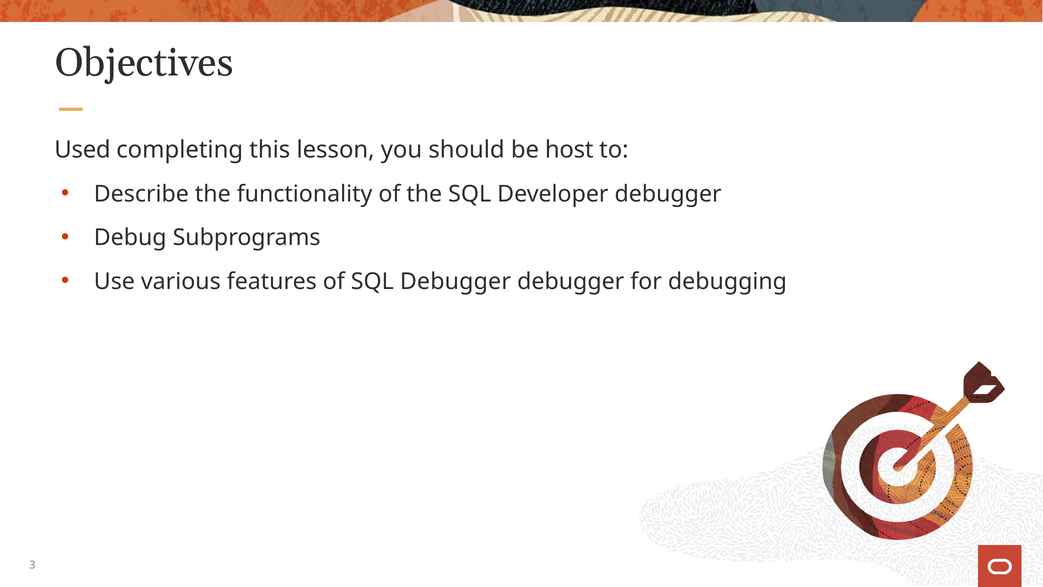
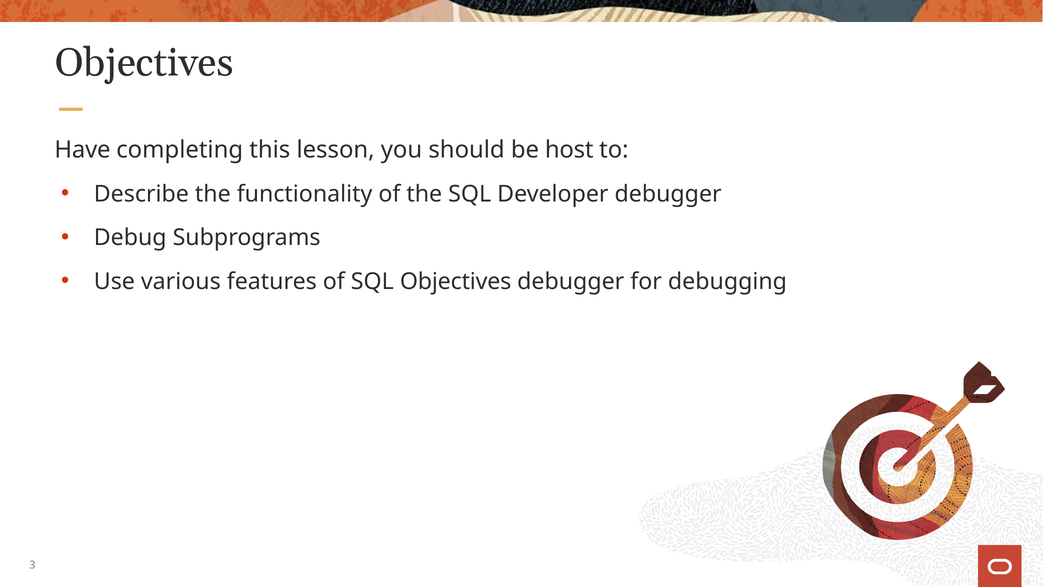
Used: Used -> Have (83, 150)
SQL Debugger: Debugger -> Objectives (456, 281)
